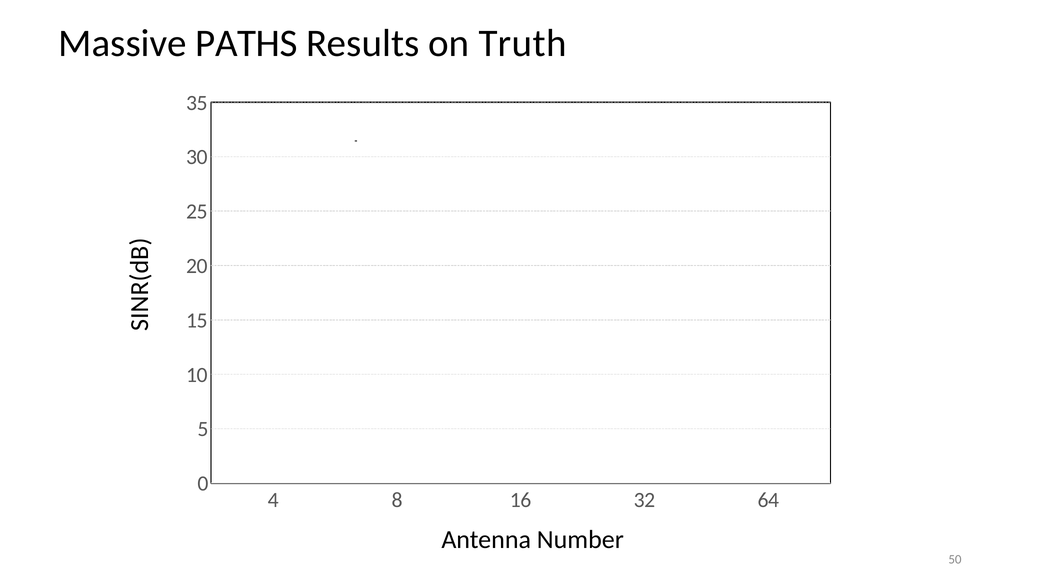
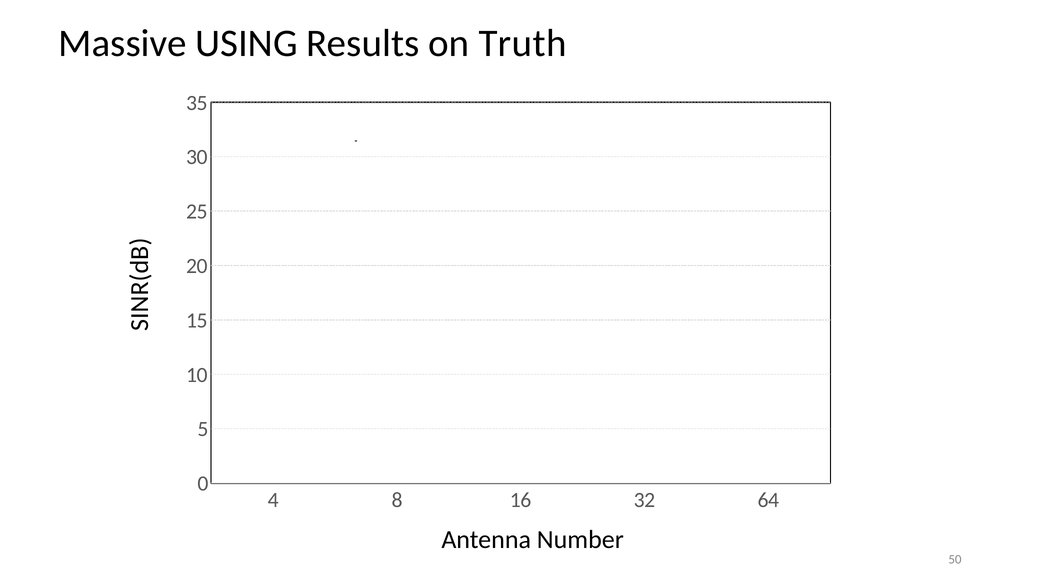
PATHS: PATHS -> USING (246, 43)
